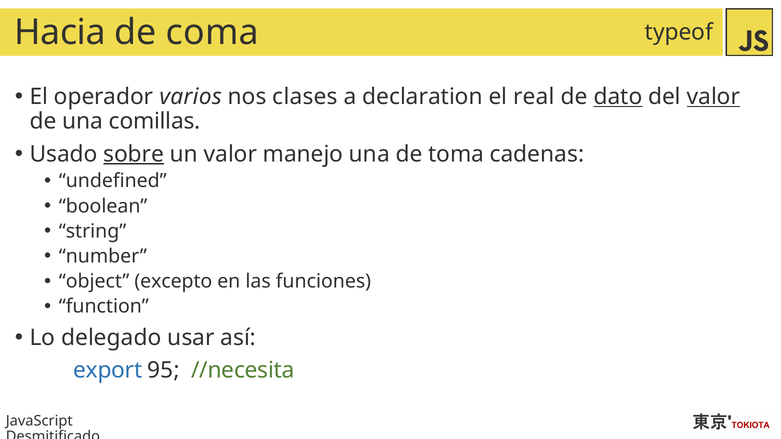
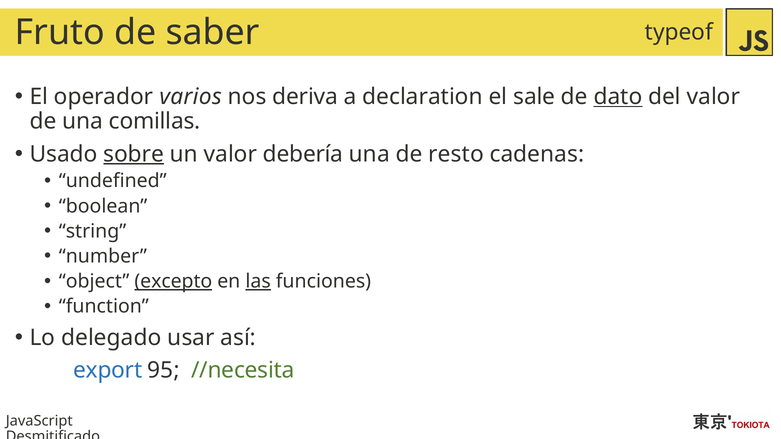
Hacia: Hacia -> Fruto (60, 33)
coma: coma -> saber (213, 33)
clases: clases -> deriva (305, 97)
real: real -> sale (534, 97)
valor underline: present -> none (713, 97)
manejo: manejo -> debería (303, 154)
toma: toma -> resto (456, 154)
excepto underline: none -> present (173, 282)
las underline: none -> present (258, 282)
